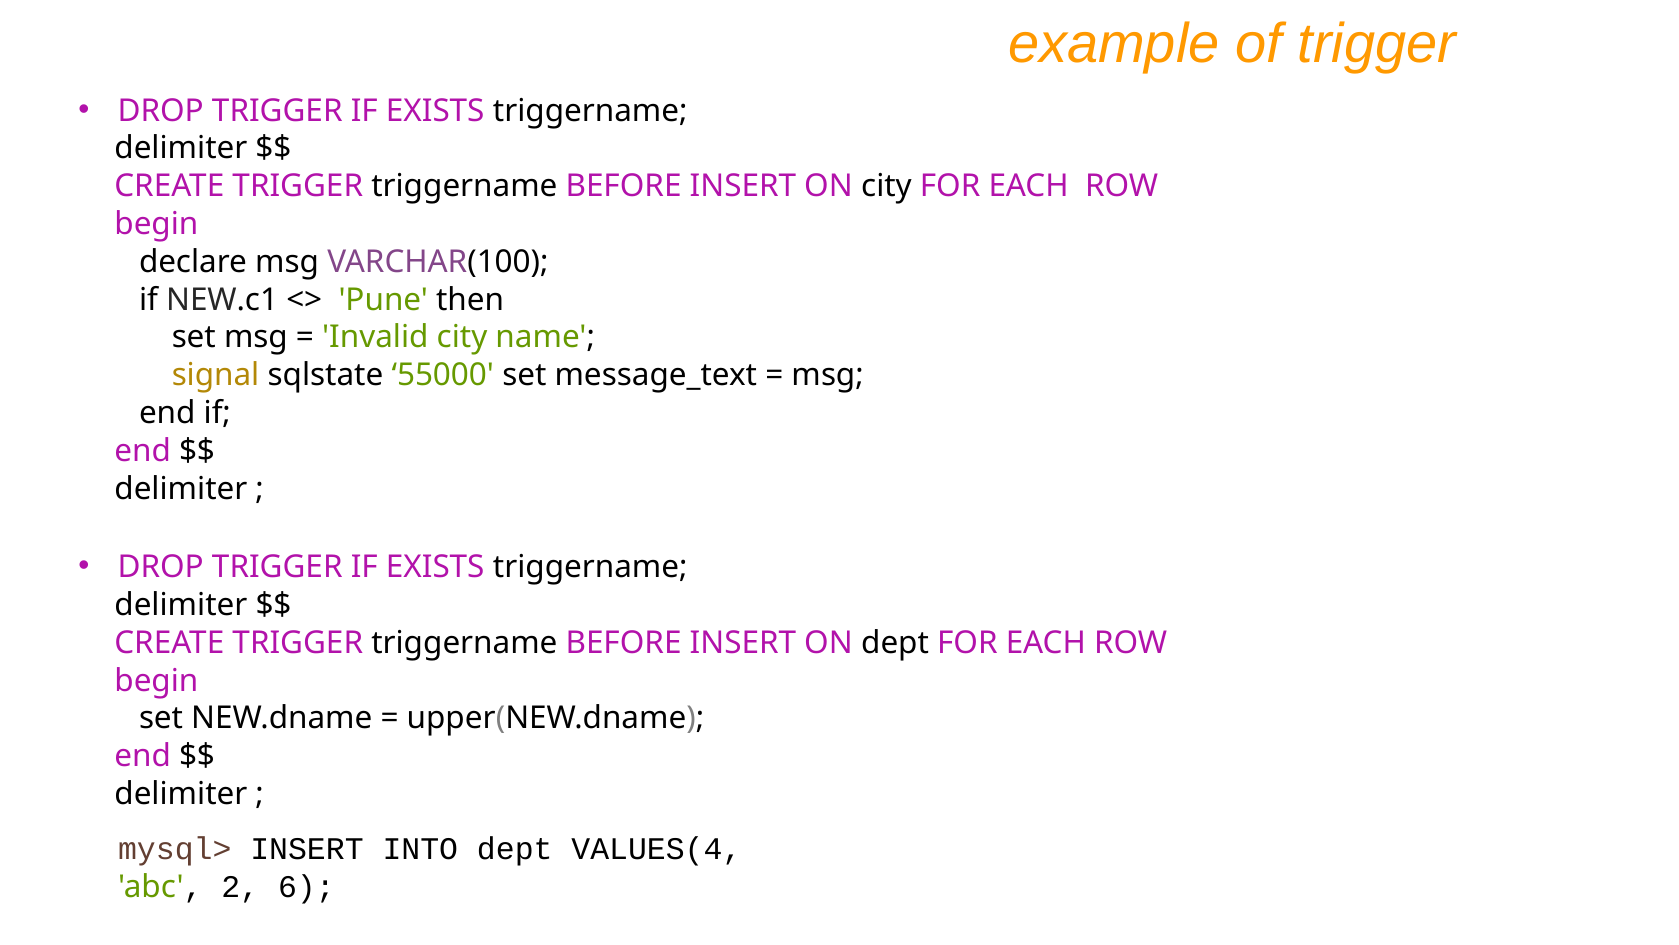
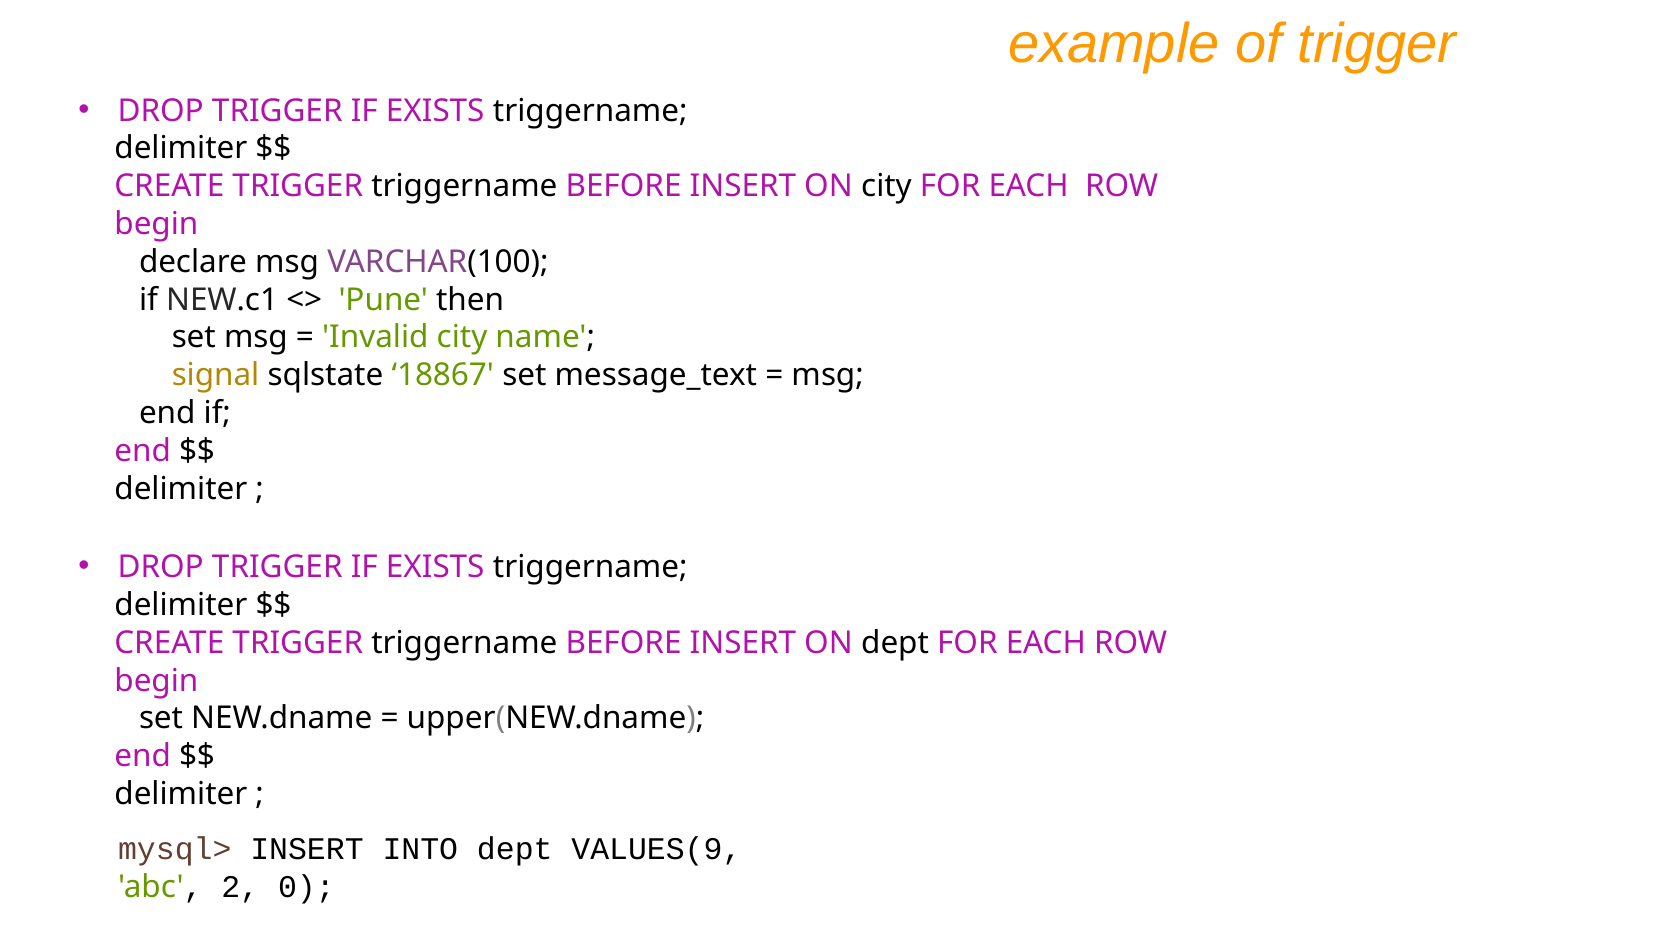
55000: 55000 -> 18867 (443, 375)
VALUES(4: VALUES(4 -> VALUES(9 (656, 849)
6: 6 -> 0 (306, 887)
